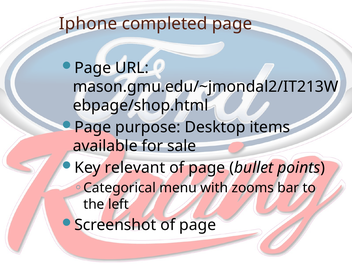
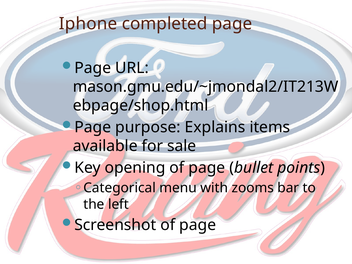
Desktop: Desktop -> Explains (215, 127)
relevant: relevant -> opening (135, 168)
